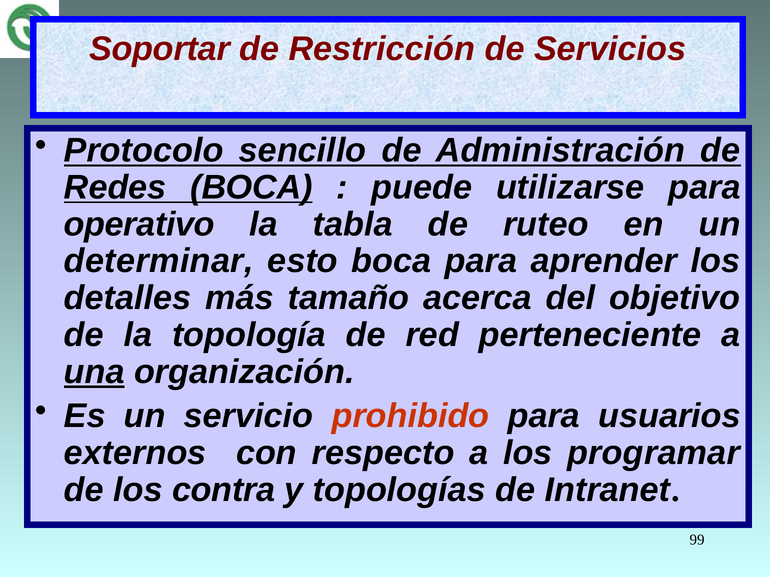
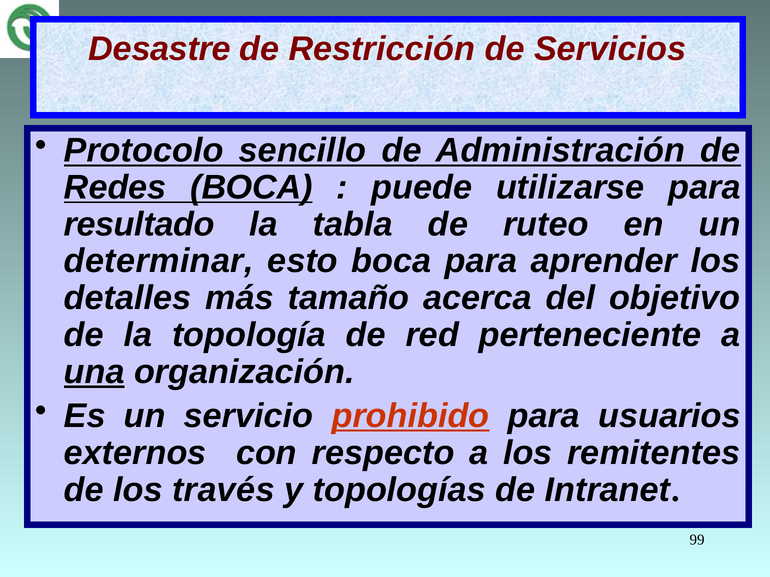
Soportar: Soportar -> Desastre (160, 49)
operativo: operativo -> resultado (139, 224)
prohibido underline: none -> present (411, 416)
programar: programar -> remitentes (654, 453)
contra: contra -> través (223, 490)
